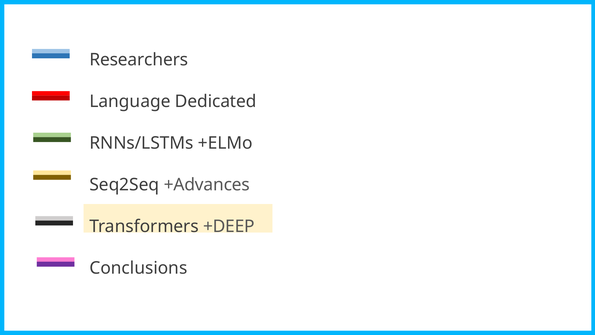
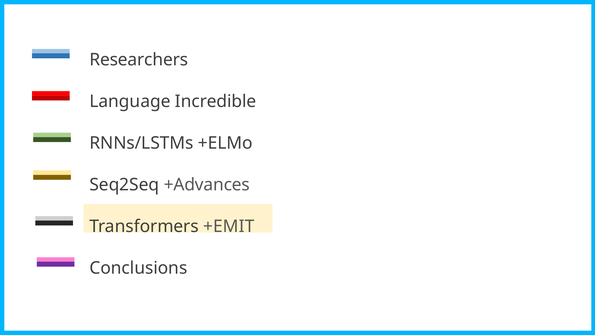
Dedicated: Dedicated -> Incredible (216, 101)
+DEEP: +DEEP -> +EMIT (229, 226)
